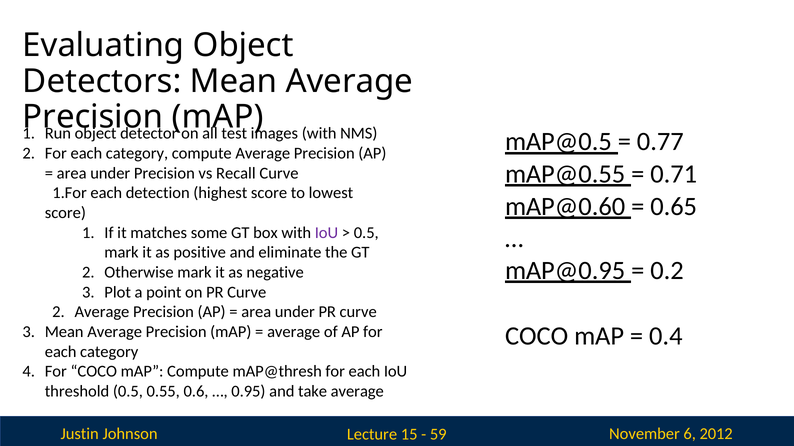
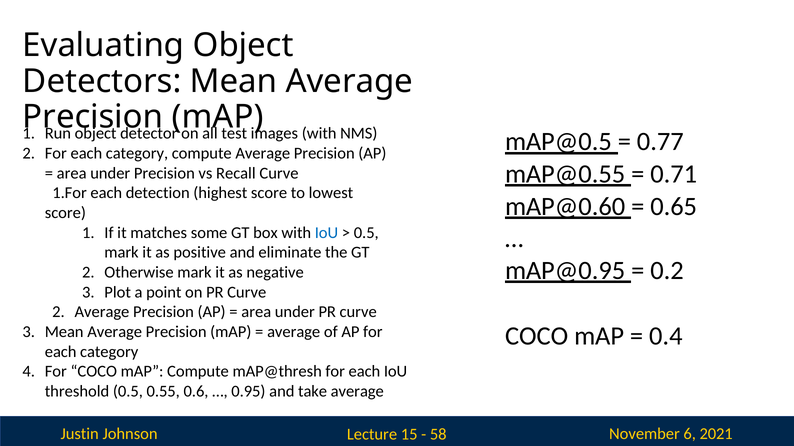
IoU colour: purple -> blue (326, 233)
59: 59 -> 58 (438, 435)
2012: 2012 -> 2021 (716, 434)
